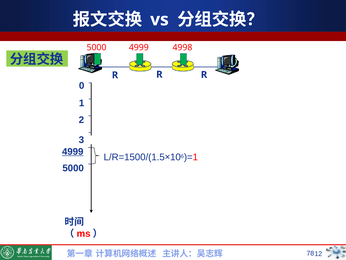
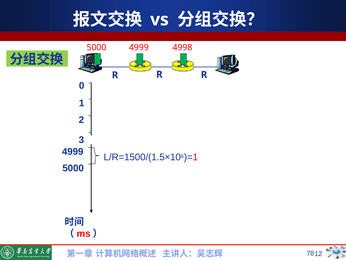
4999 underline: present -> none (73, 151)
